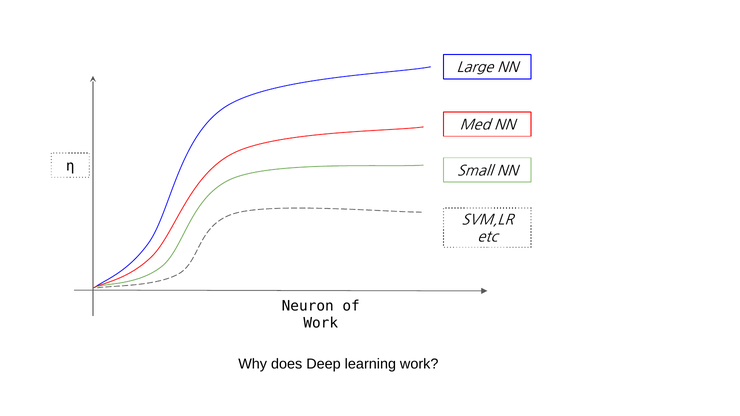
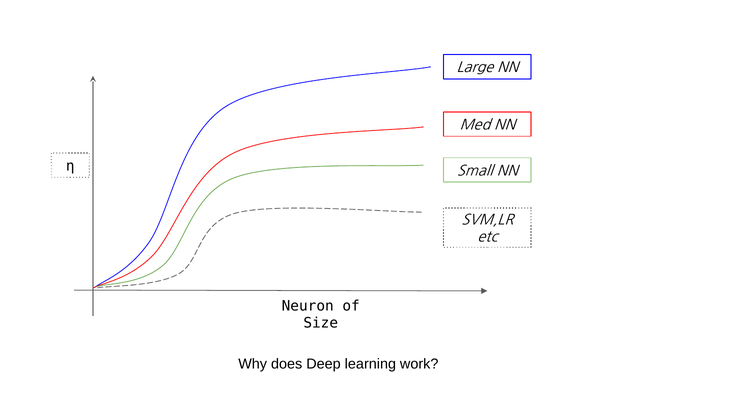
Work: Work -> Size (321, 323)
